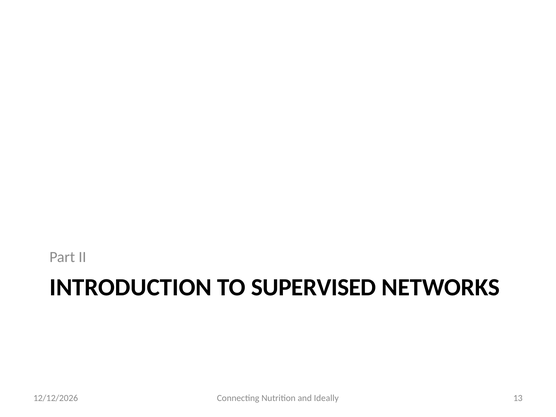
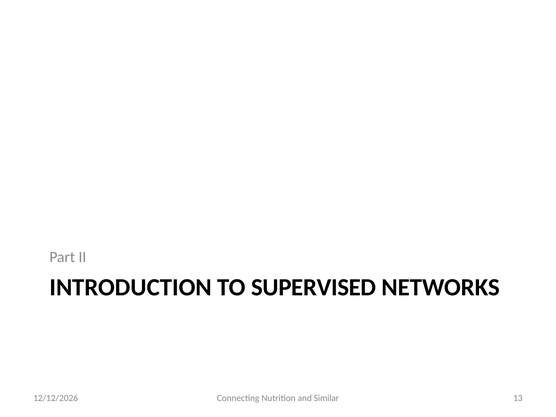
Ideally: Ideally -> Similar (326, 398)
